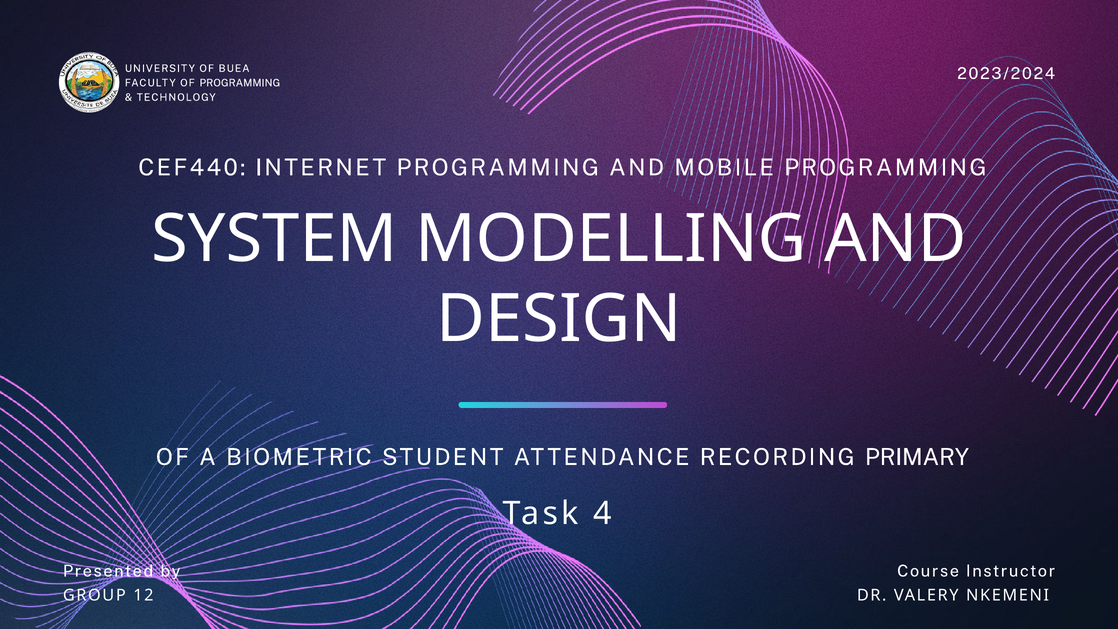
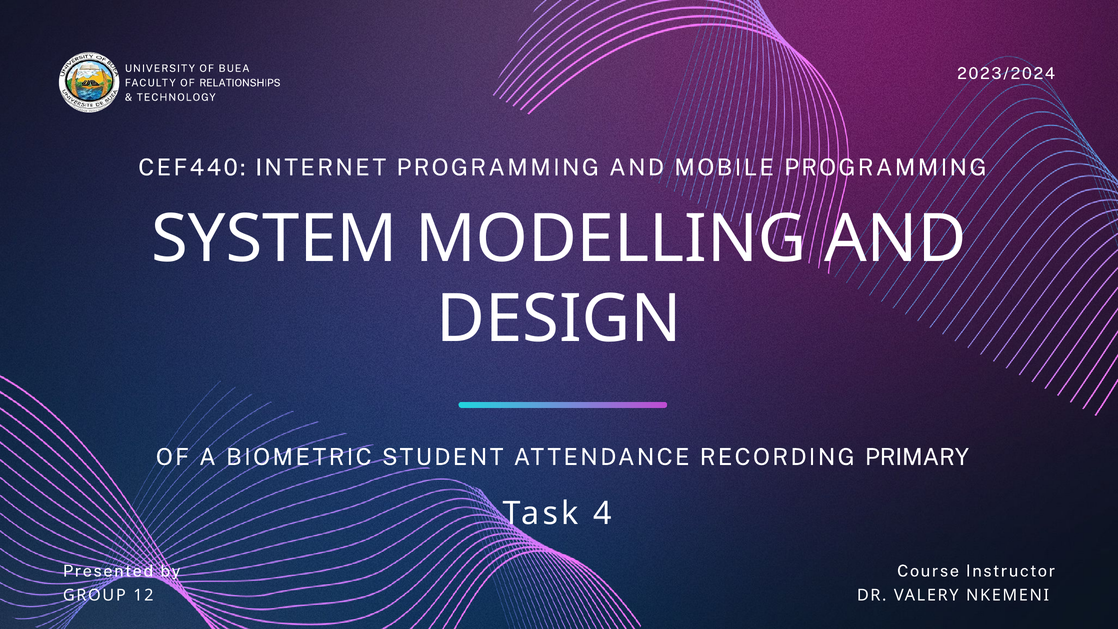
OF PROGRAMMING: PROGRAMMING -> RELATIONSHIPS (240, 83)
